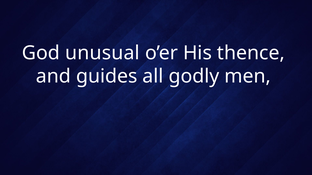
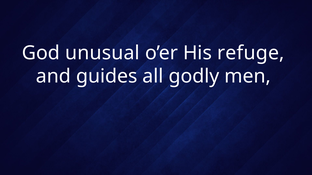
thence: thence -> refuge (251, 53)
